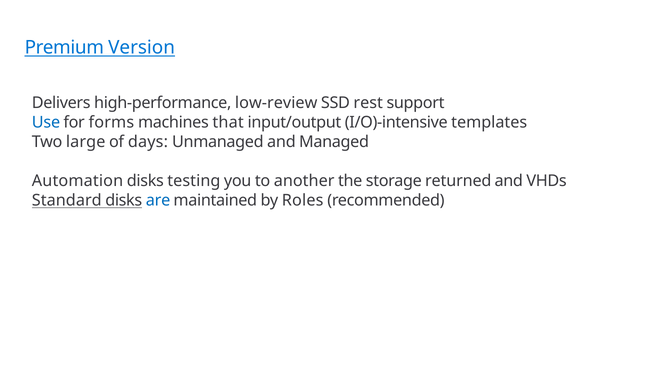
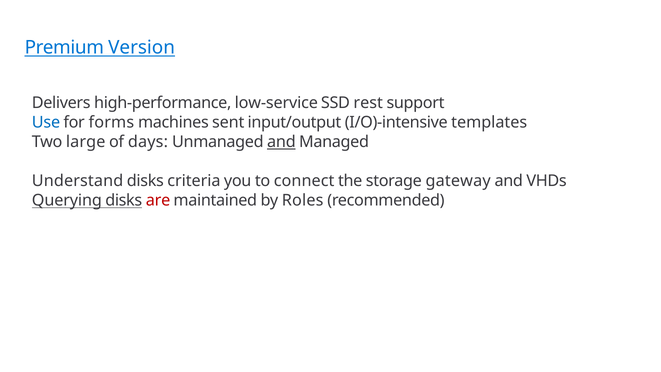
low-review: low-review -> low-service (276, 103)
that: that -> sent (228, 123)
and underline: none -> present (281, 142)
Automation: Automation -> Understand (78, 181)
testing: testing -> criteria (194, 181)
another: another -> connect (304, 181)
returned: returned -> gateway (458, 181)
Standard: Standard -> Querying (67, 200)
are colour: blue -> red (158, 200)
